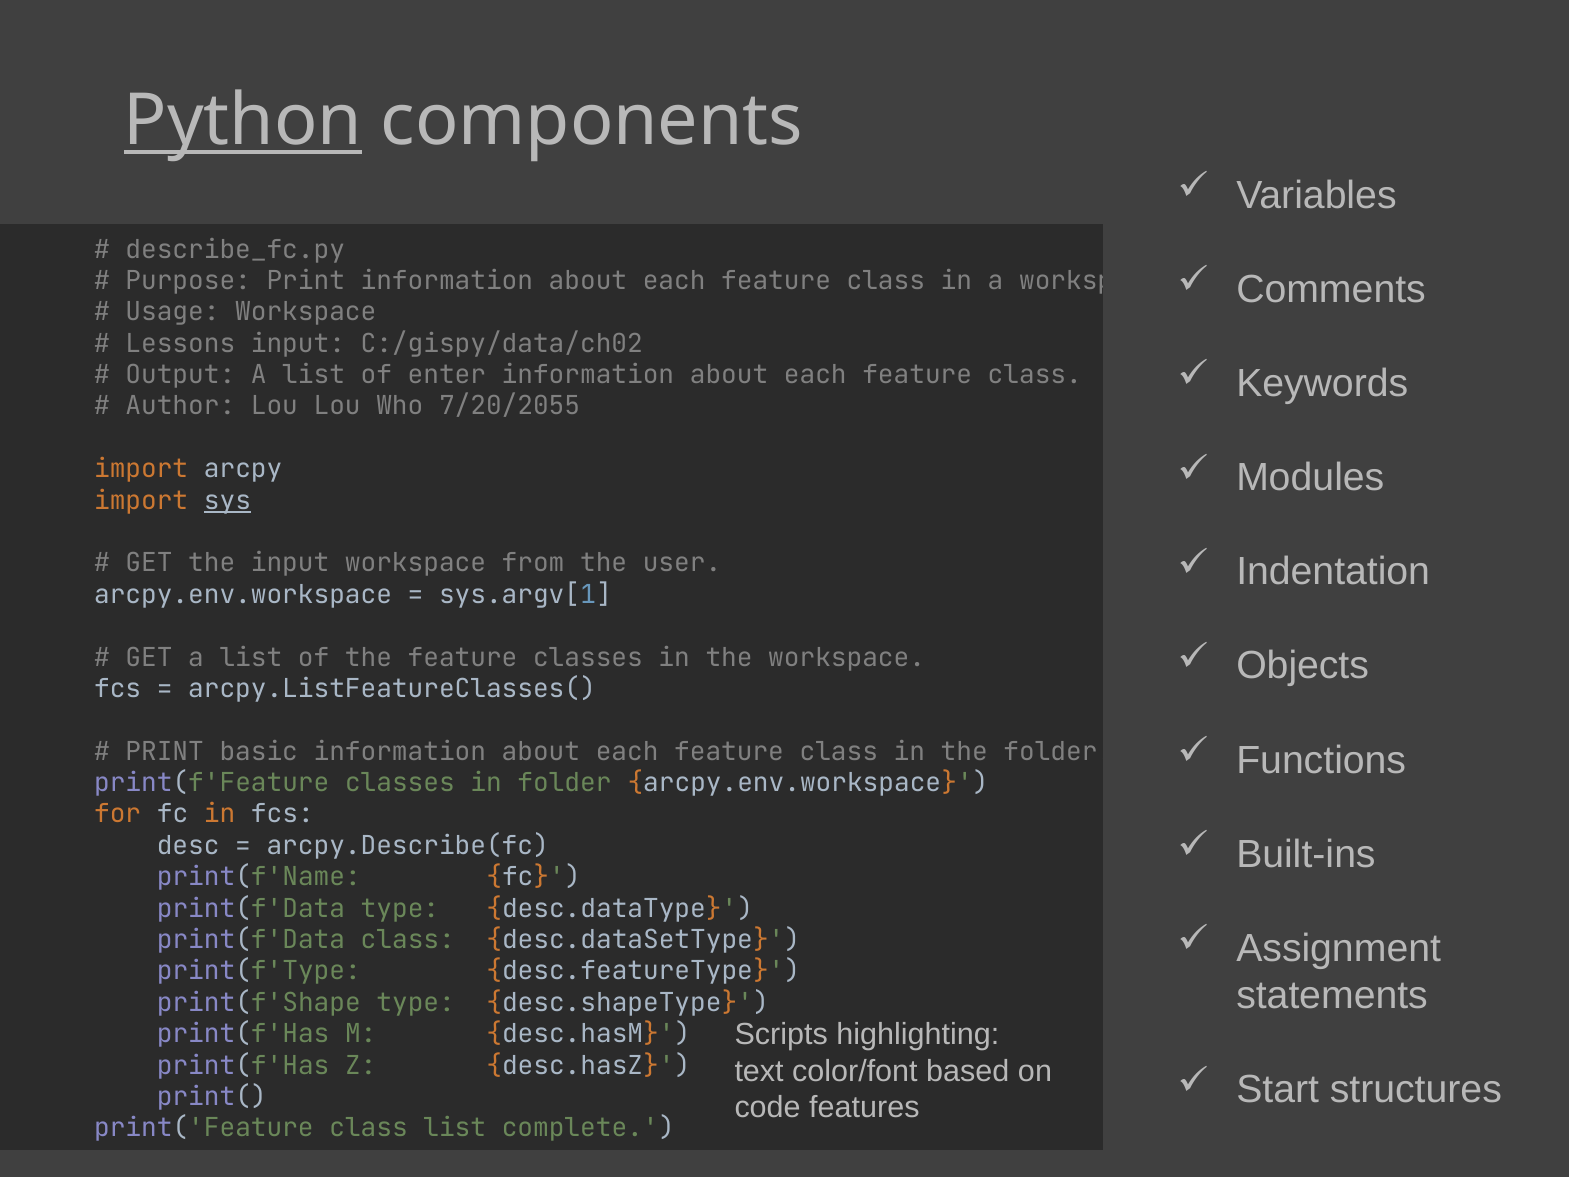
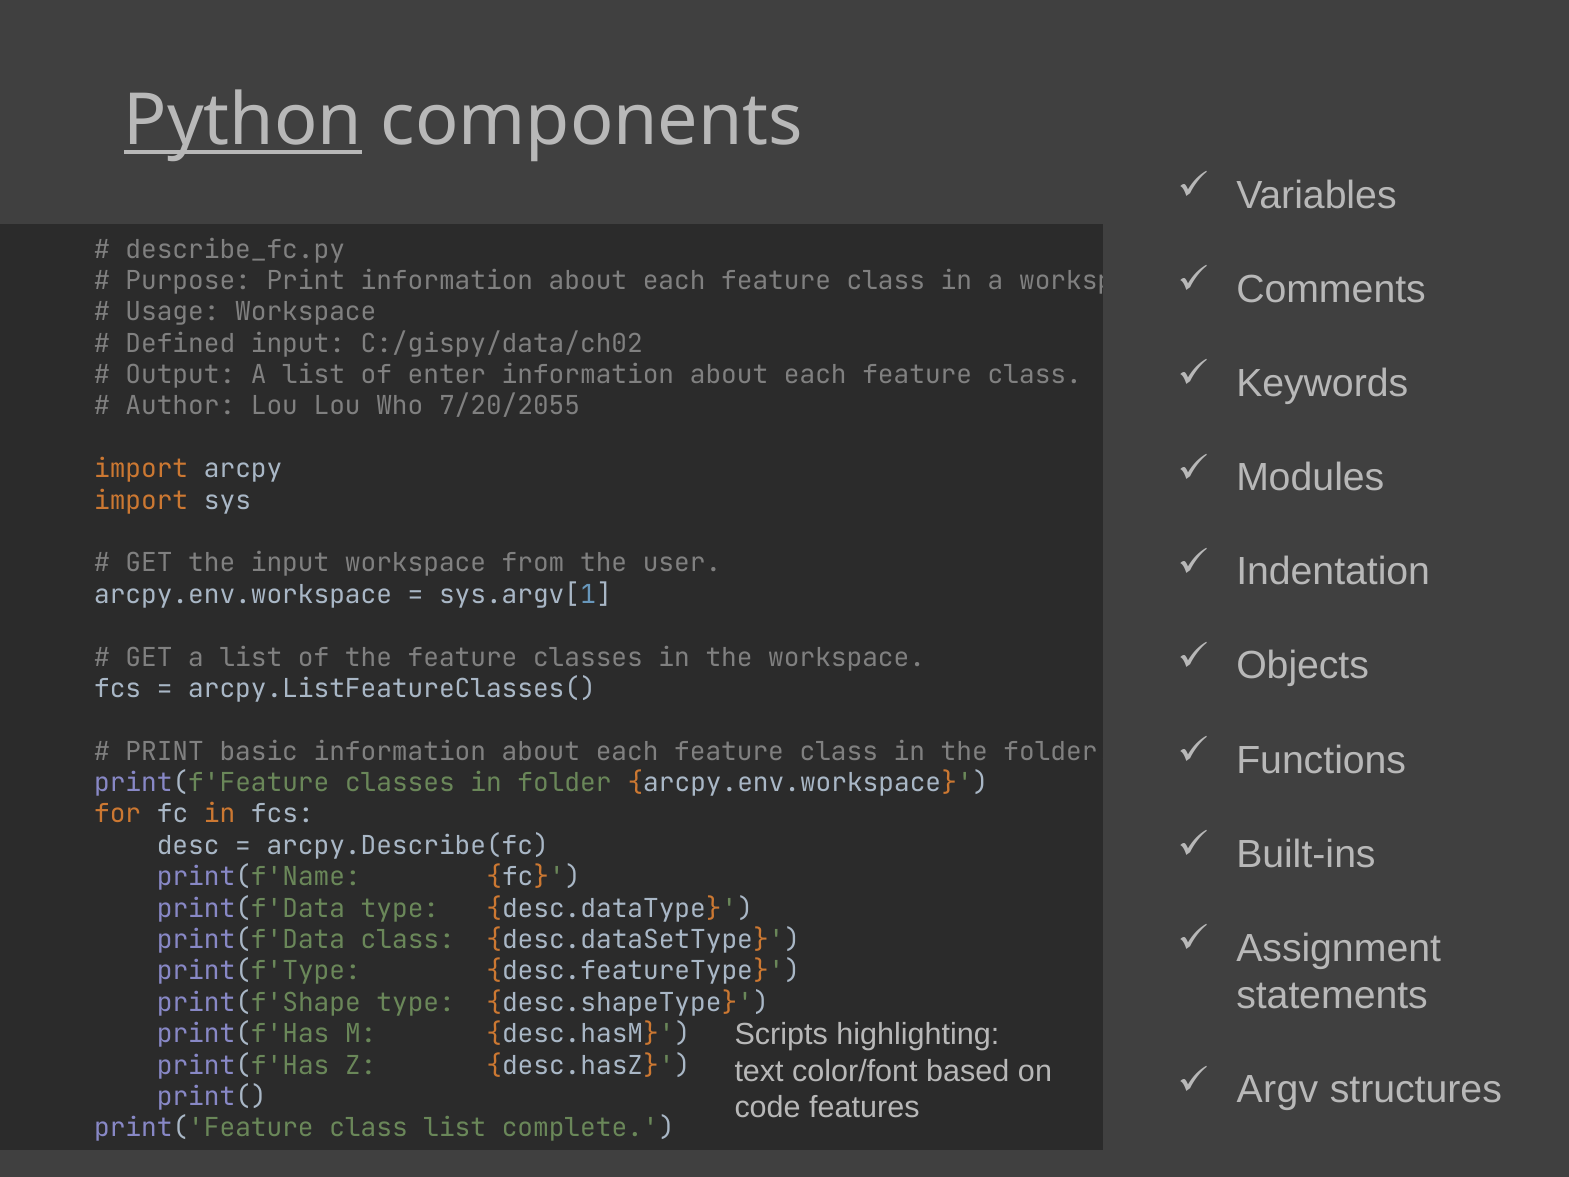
Lessons: Lessons -> Defined (180, 343)
sys underline: present -> none (227, 500)
Start: Start -> Argv (1277, 1089)
